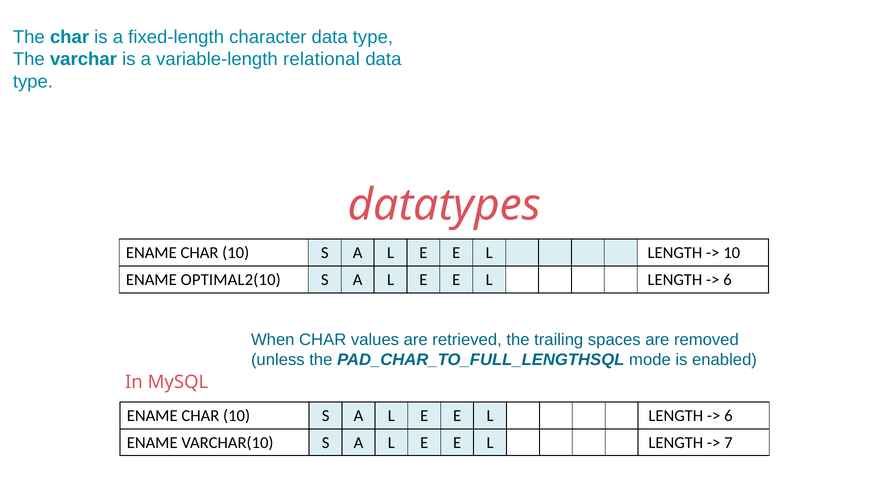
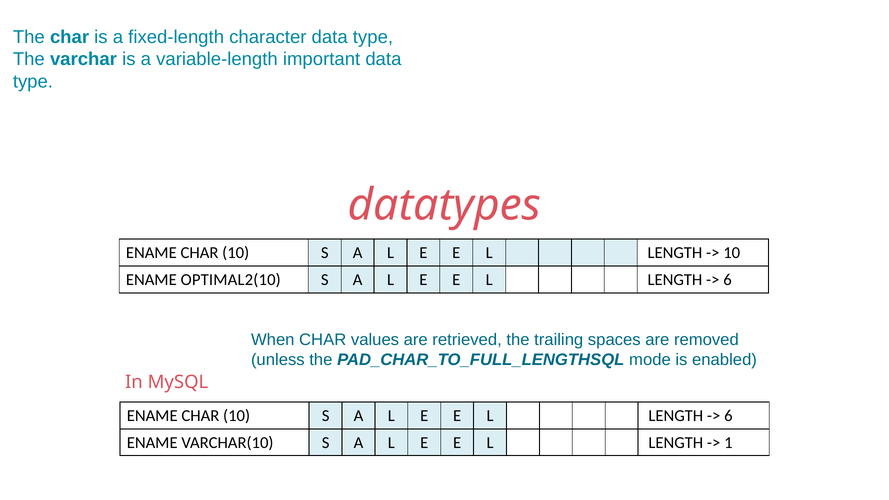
relational: relational -> important (322, 59)
7: 7 -> 1 (728, 443)
